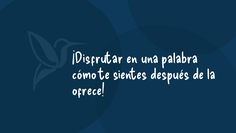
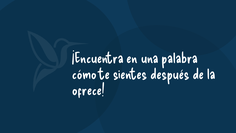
¡Disfrutar: ¡Disfrutar -> ¡Encuentra (98, 58)
